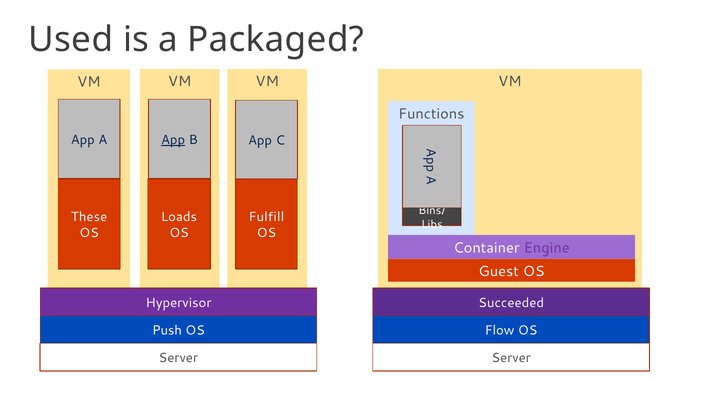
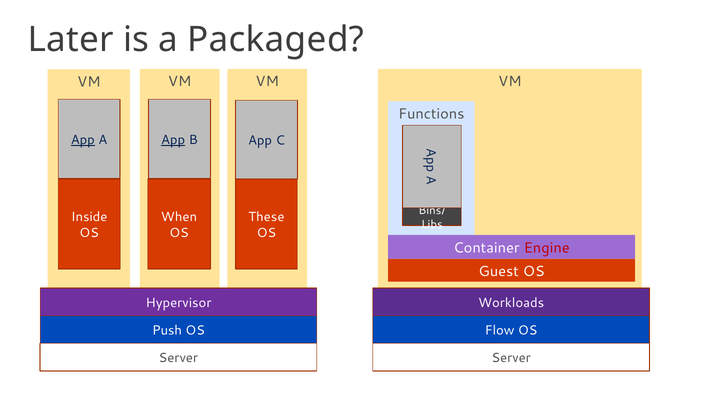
Used: Used -> Later (71, 40)
App underline: none -> present (83, 140)
These: These -> Inside (89, 217)
Loads: Loads -> When (179, 217)
Fulfill: Fulfill -> These (266, 217)
Engine colour: purple -> red (547, 248)
Succeeded: Succeeded -> Workloads (511, 303)
